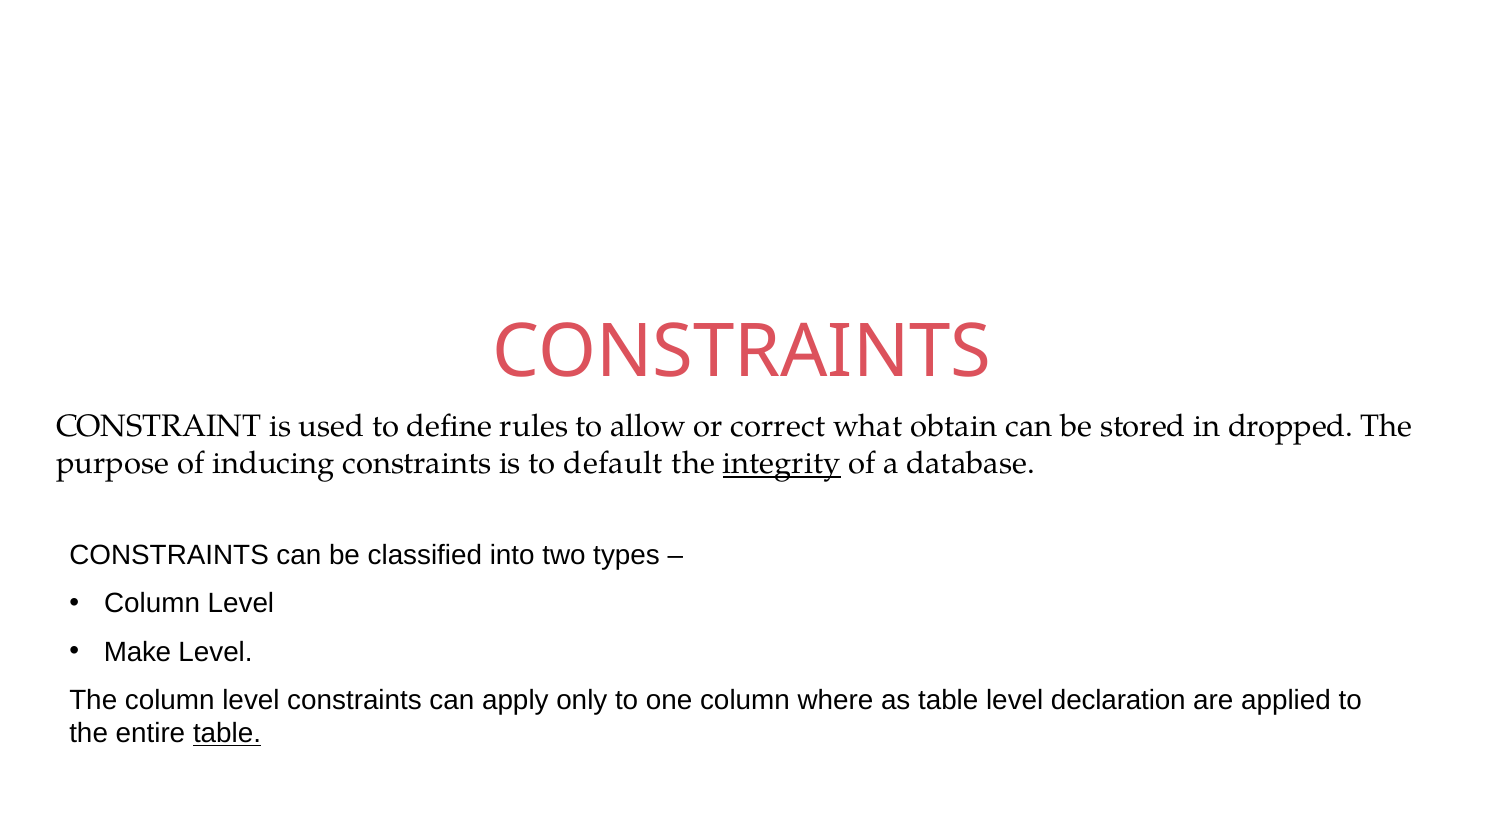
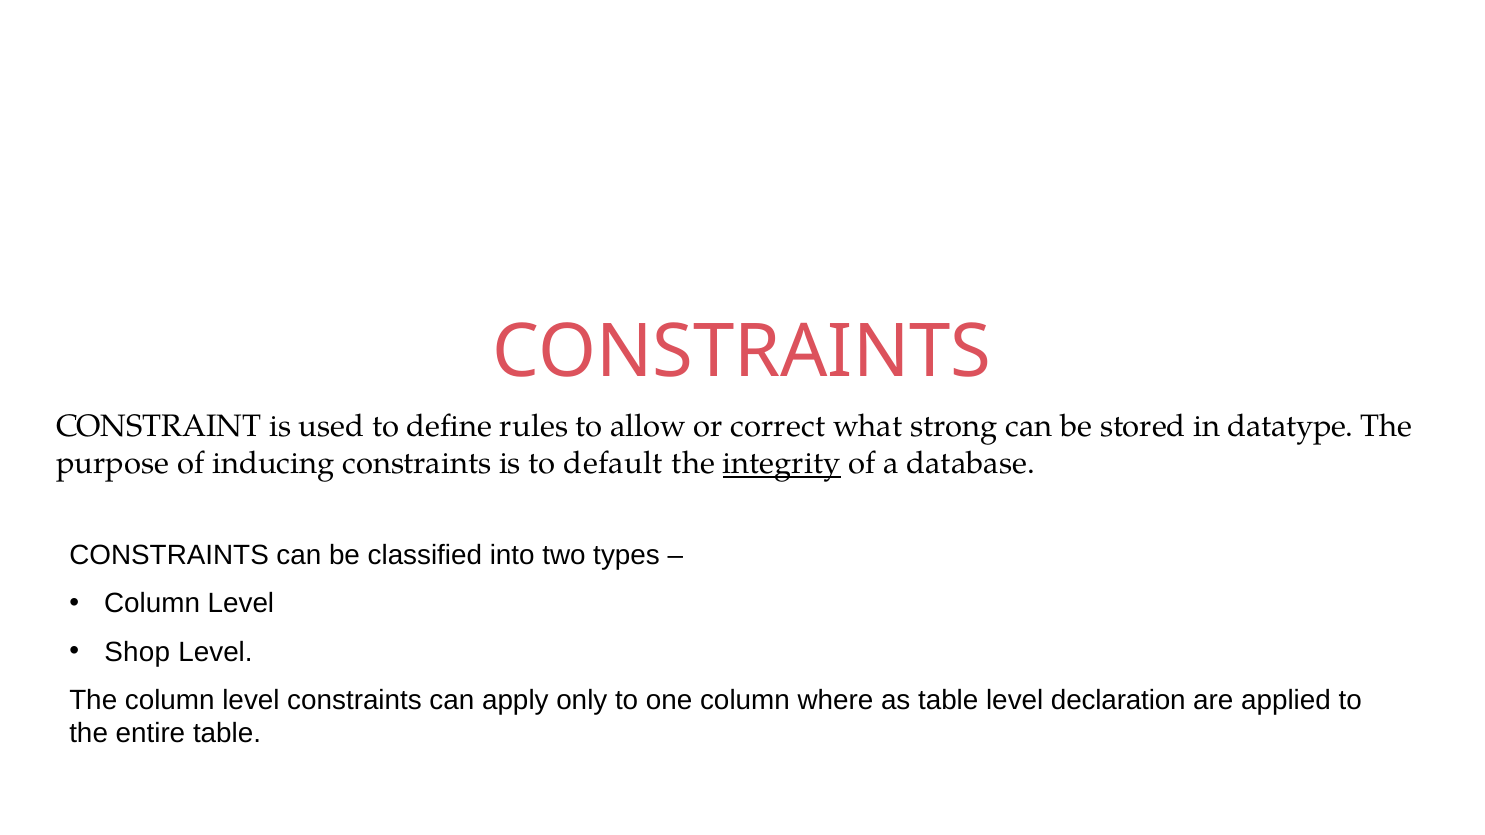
obtain: obtain -> strong (954, 427)
dropped: dropped -> datatype (1291, 427)
Make: Make -> Shop (137, 652)
table underline: present -> none (227, 734)
